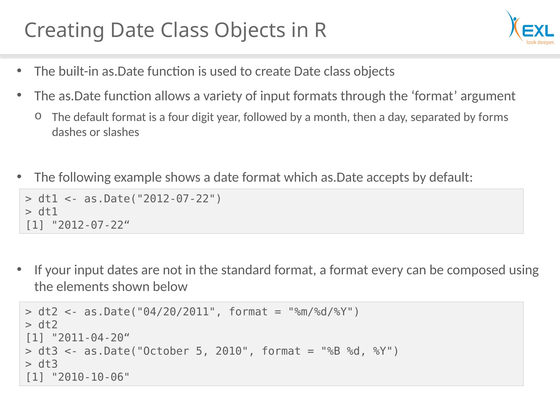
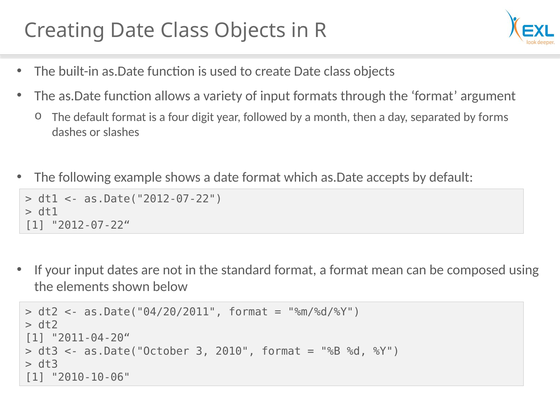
every: every -> mean (387, 270)
5: 5 -> 3 (202, 351)
